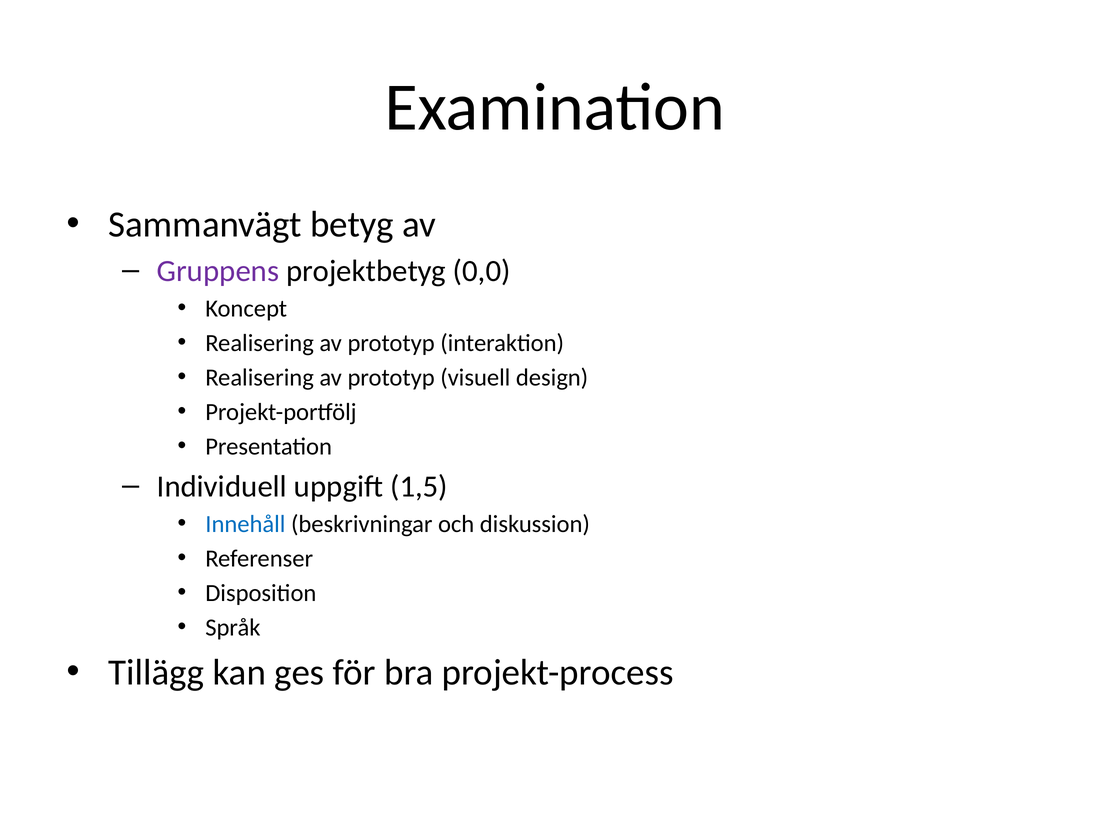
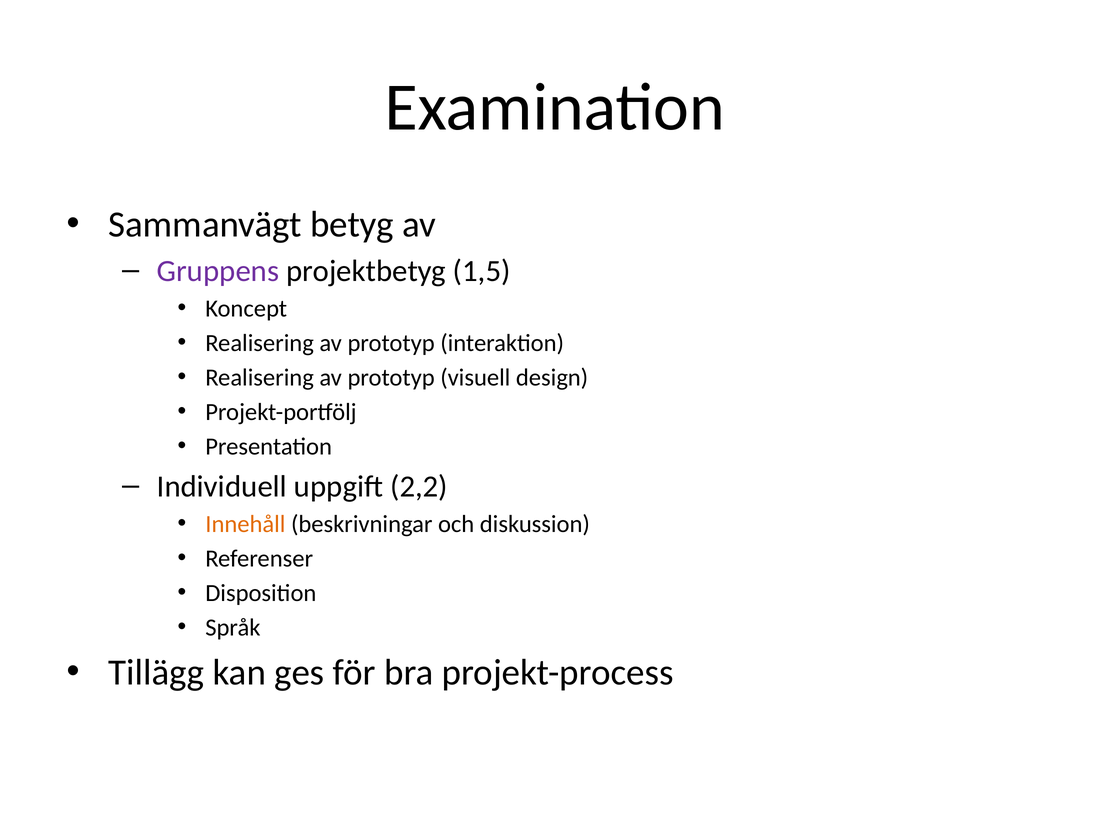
0,0: 0,0 -> 1,5 (482, 271)
1,5: 1,5 -> 2,2 (419, 487)
Innehåll colour: blue -> orange (245, 524)
